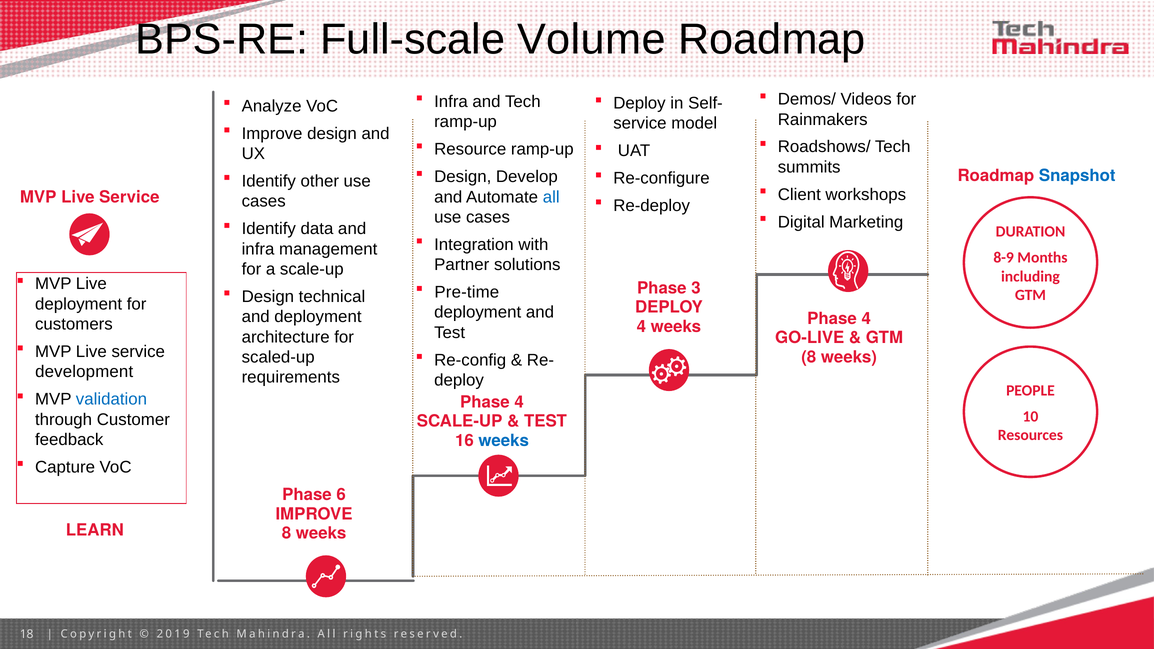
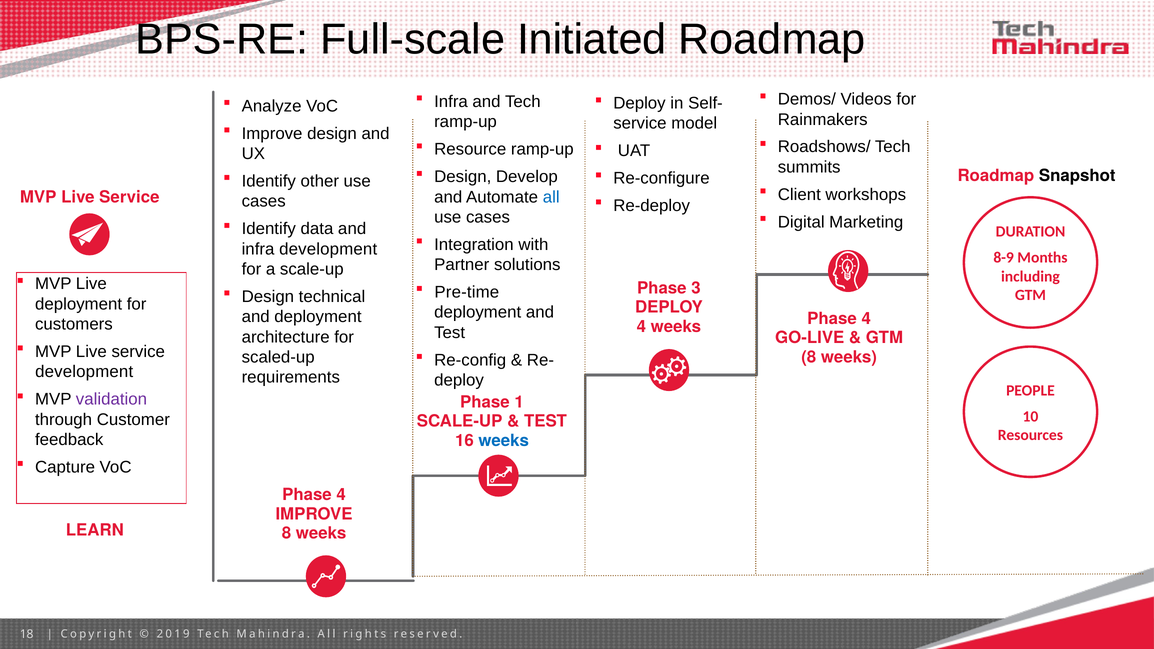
Volume: Volume -> Initiated (592, 39)
Snapshot colour: blue -> black (1077, 176)
infra management: management -> development (328, 249)
validation colour: blue -> purple (111, 399)
4: 4 -> 1 (519, 402)
6: 6 -> 4 (341, 495)
